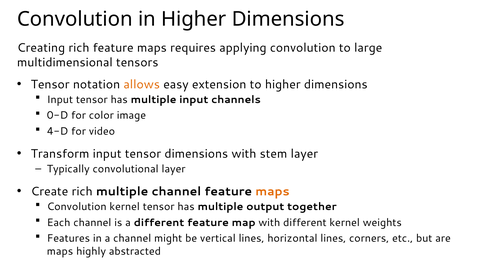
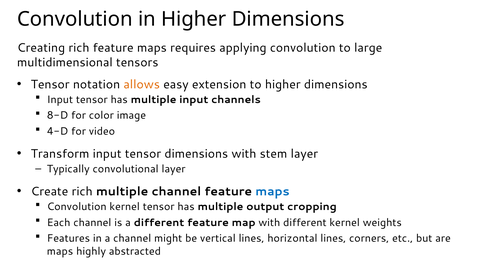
0-D: 0-D -> 8-D (58, 115)
maps colour: orange -> blue (272, 192)
together: together -> cropping (312, 207)
